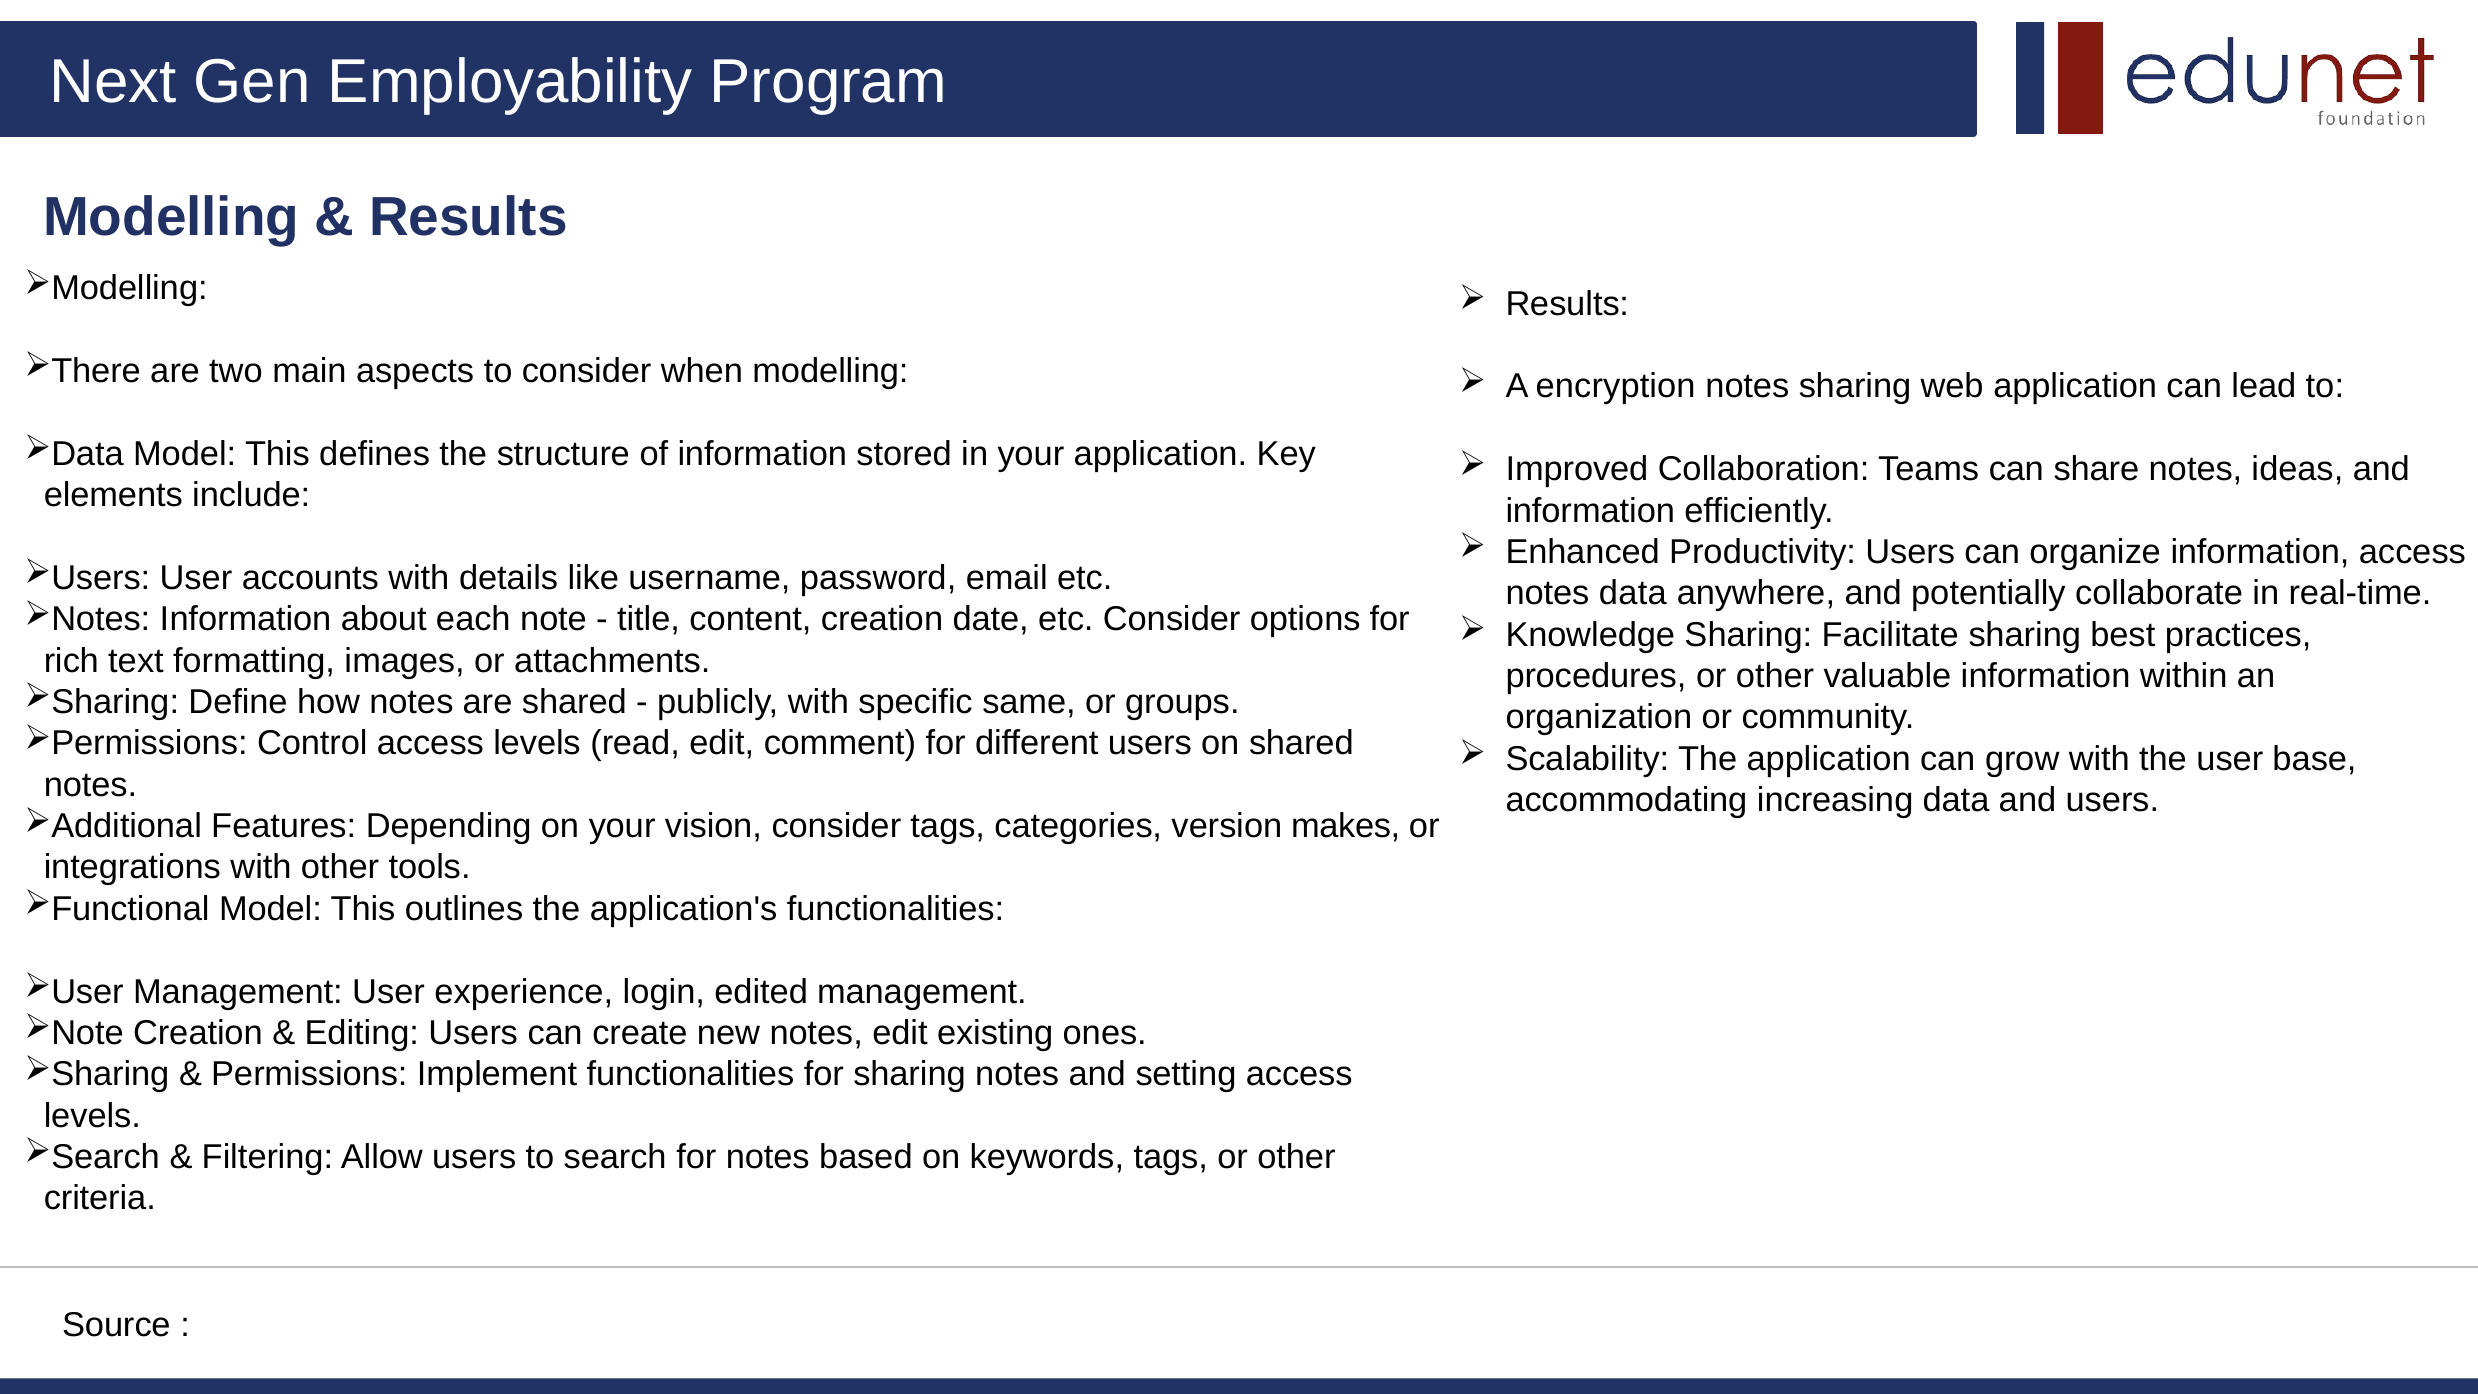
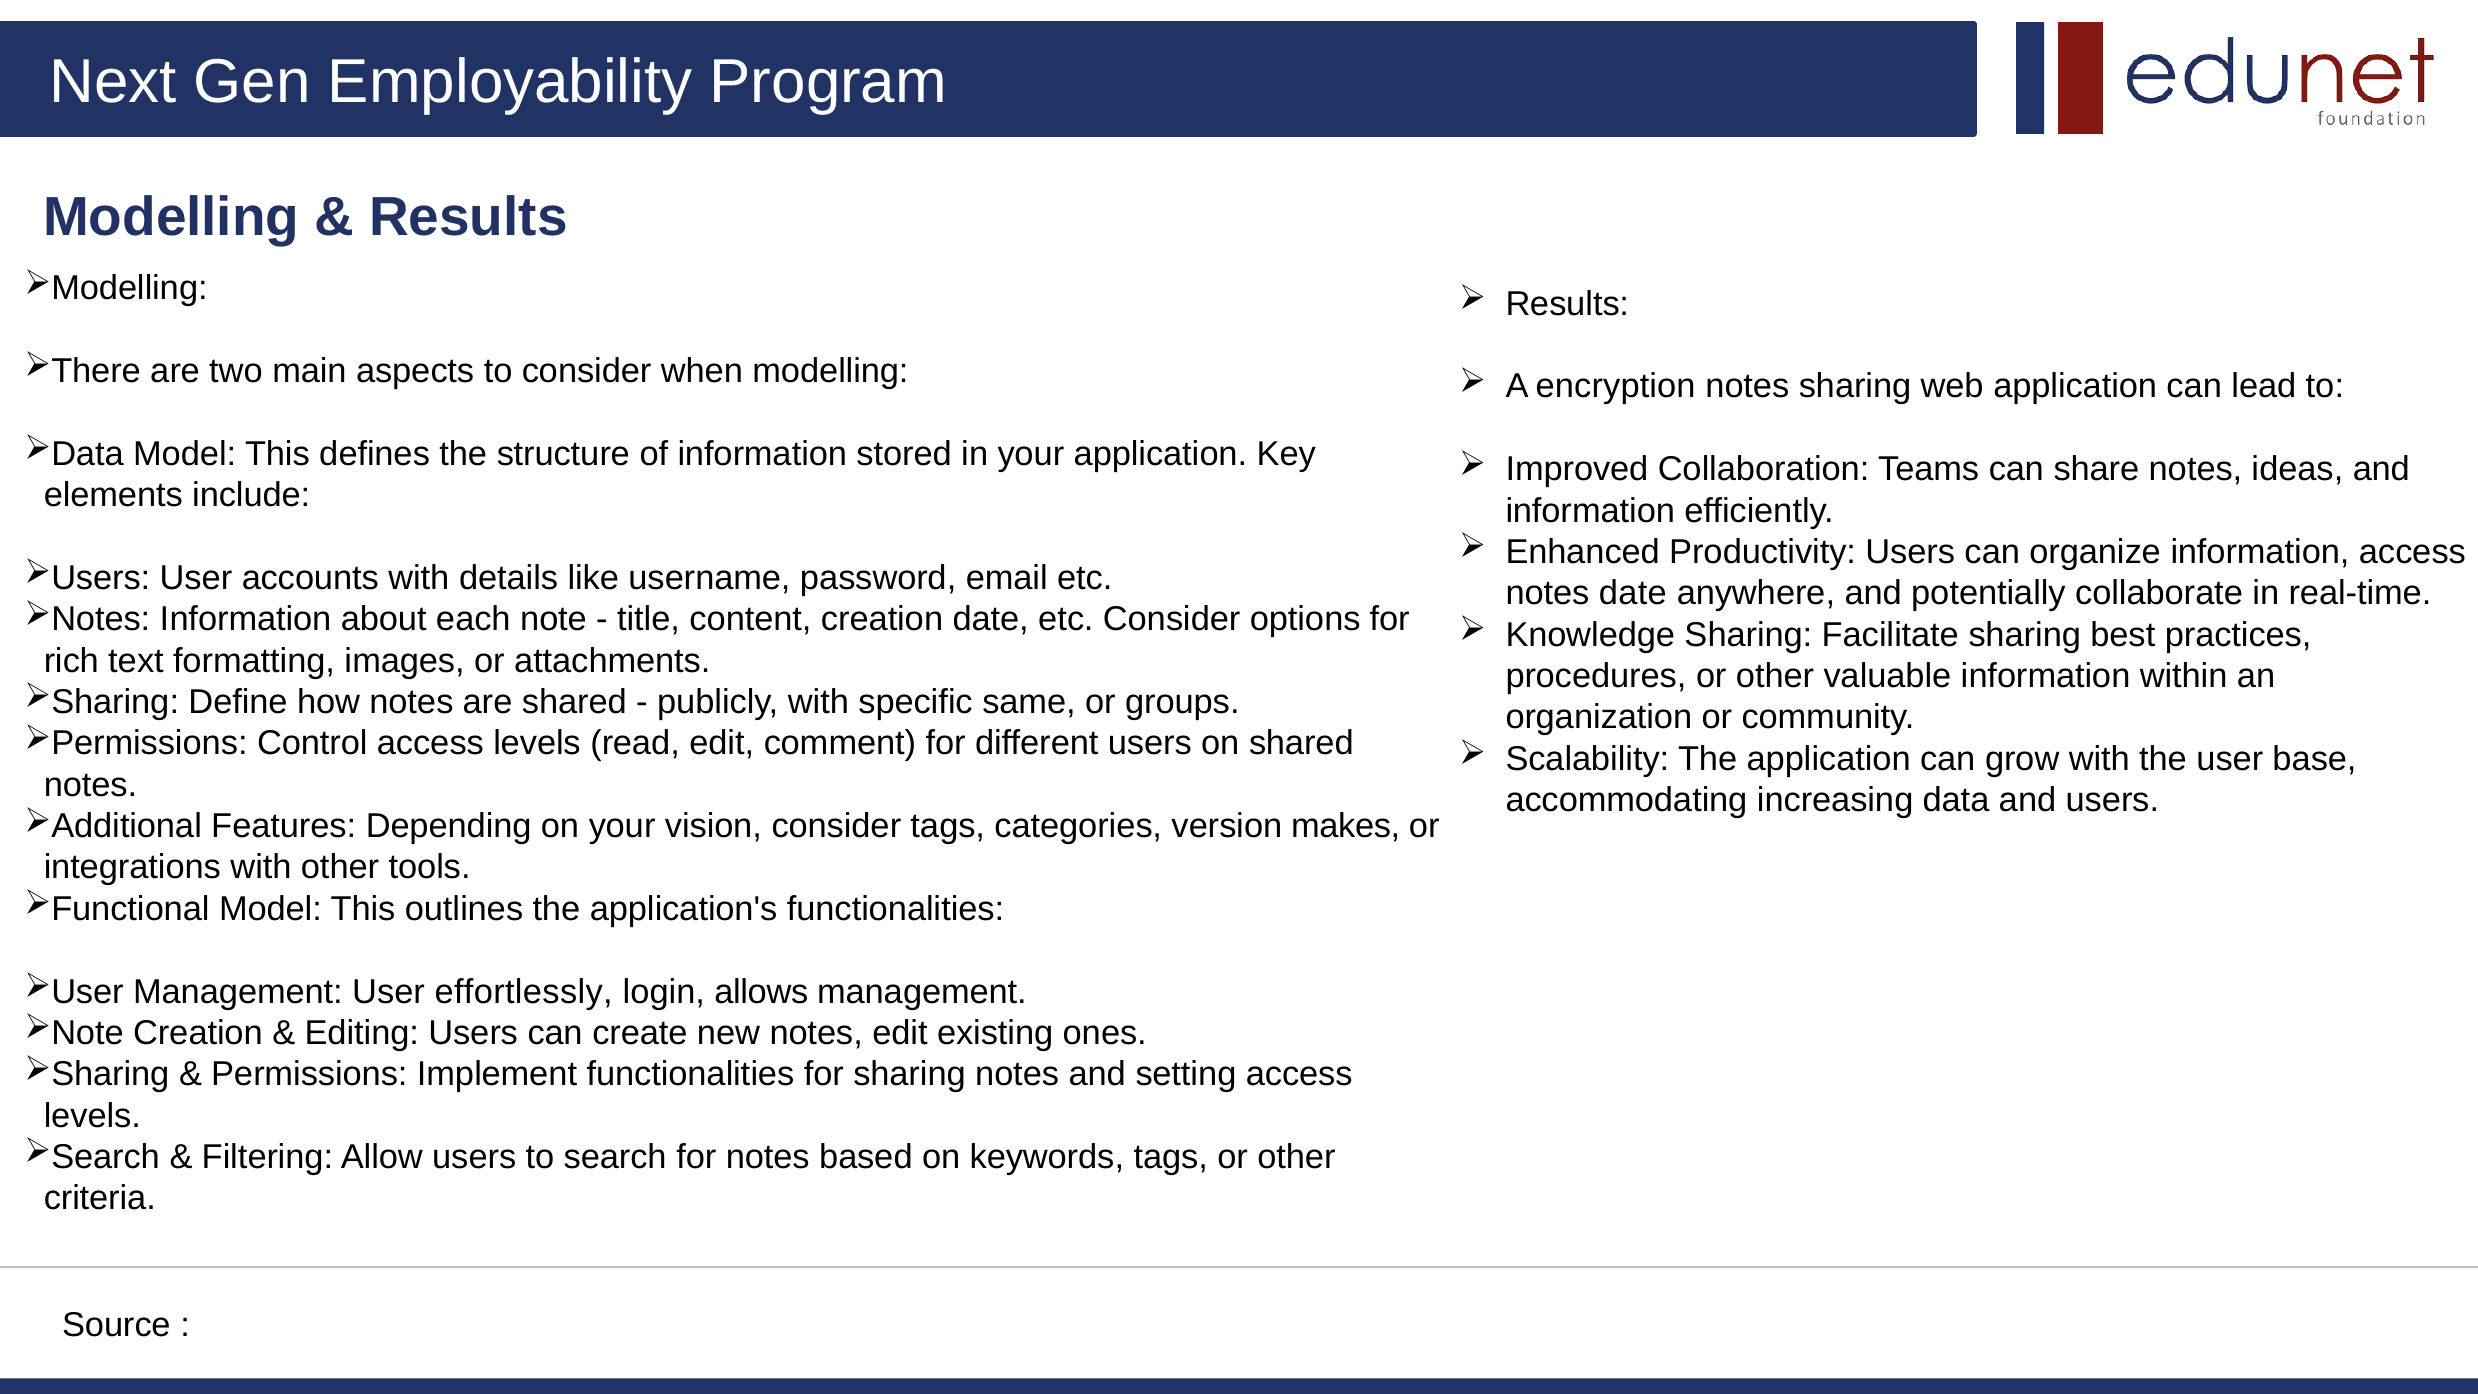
notes data: data -> date (1633, 593)
experience: experience -> effortlessly (524, 992)
edited: edited -> allows (761, 992)
